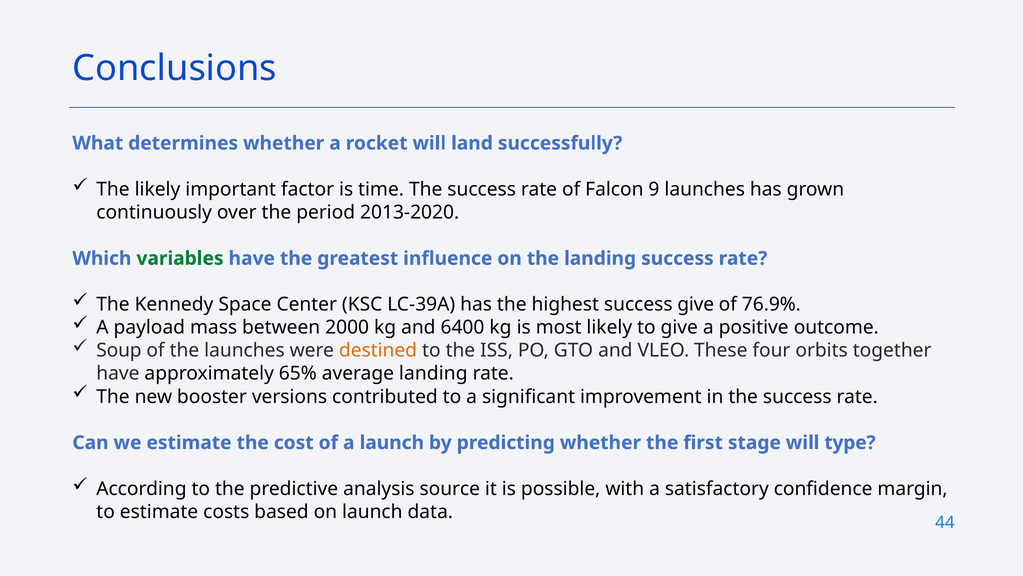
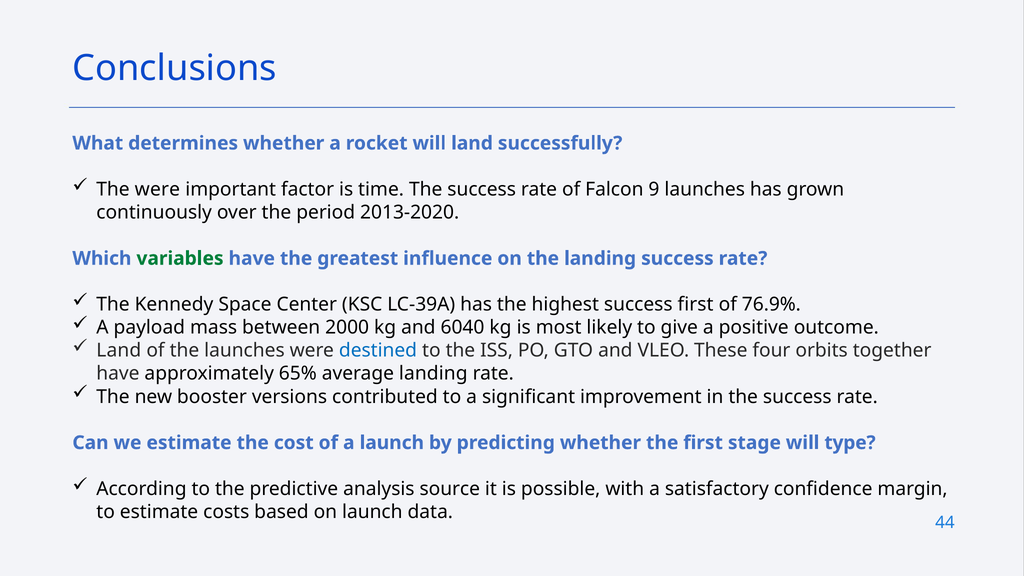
The likely: likely -> were (157, 189)
success give: give -> first (696, 305)
6400: 6400 -> 6040 (462, 328)
Soup: Soup -> Land (119, 351)
destined colour: orange -> blue (378, 351)
